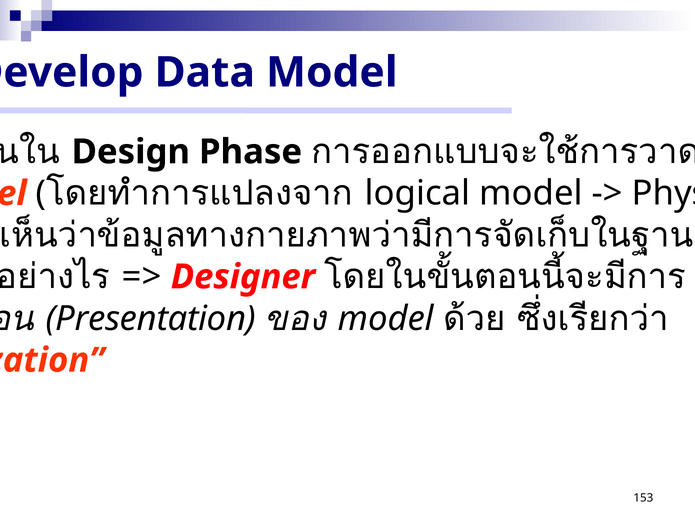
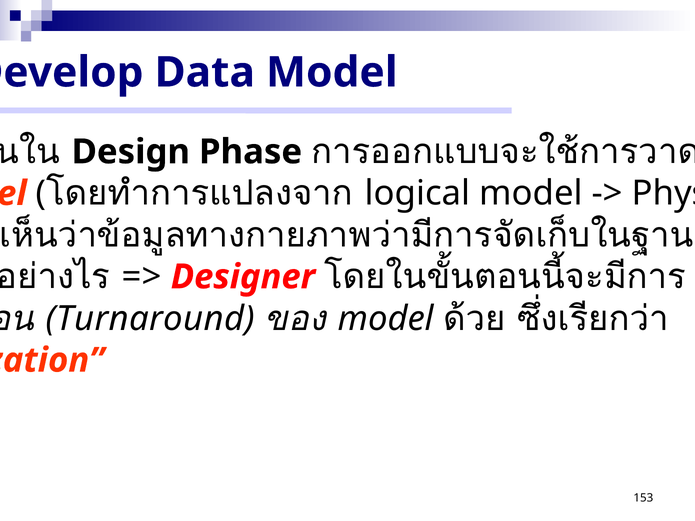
Presentation: Presentation -> Turnaround (150, 319)
